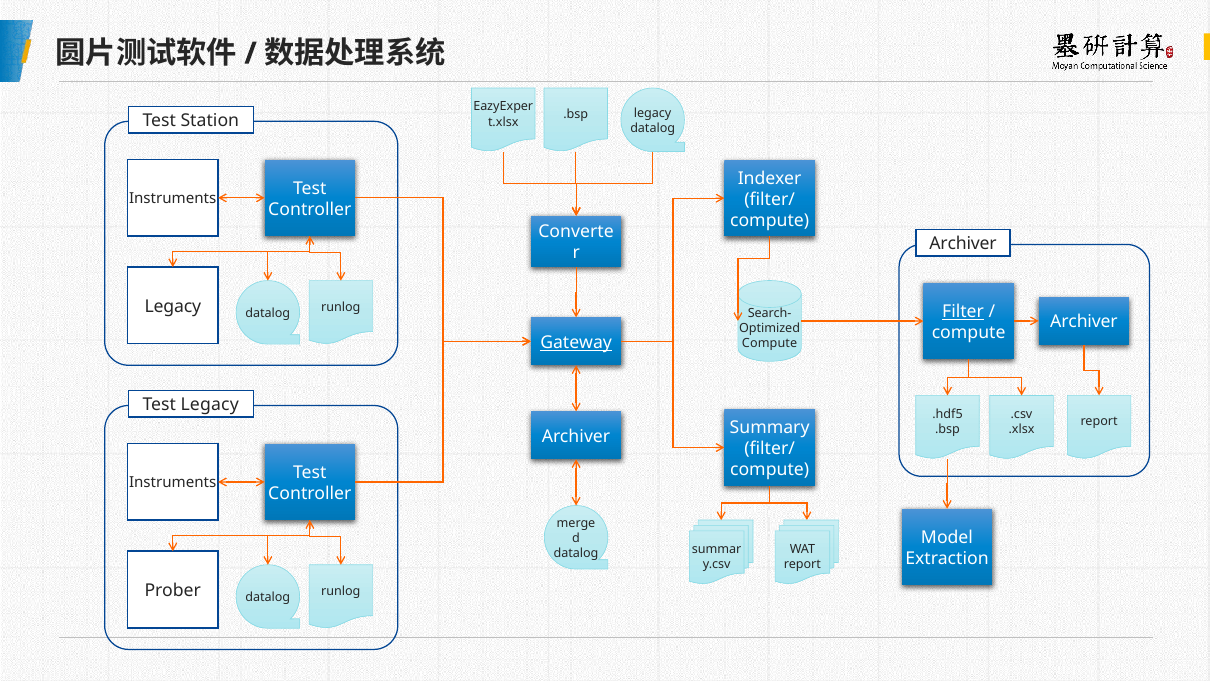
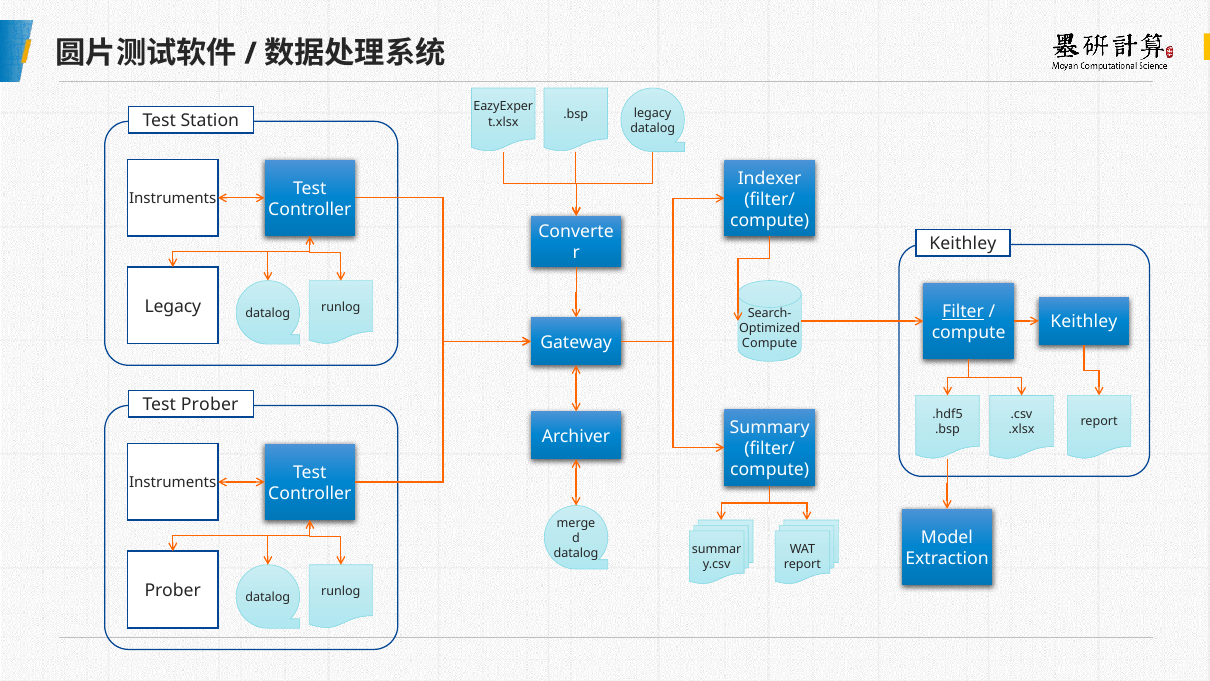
Archiver: Archiver -> Keithley (963, 244)
Archiver: Archiver -> Keithley (1084, 322)
Gateway underline: present -> none (576, 342)
Test Legacy: Legacy -> Prober (210, 405)
